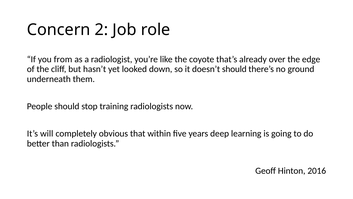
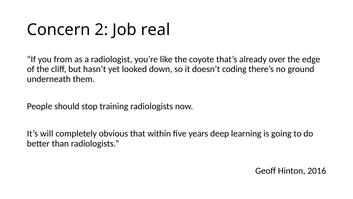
role: role -> real (156, 30)
doesn’t should: should -> coding (234, 69)
